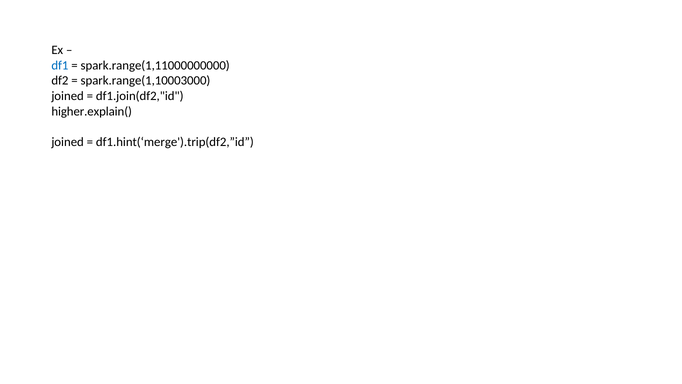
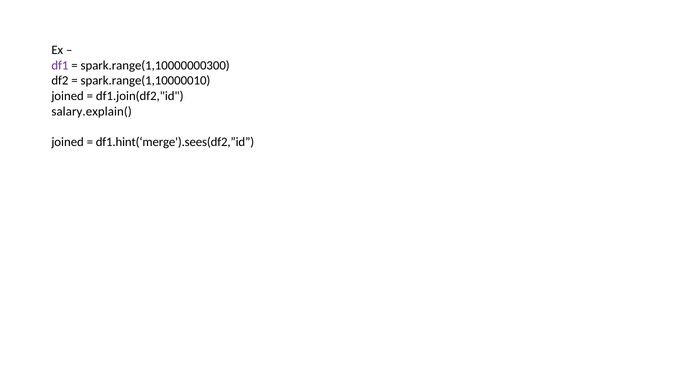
df1 colour: blue -> purple (60, 65)
spark.range(1,11000000000: spark.range(1,11000000000 -> spark.range(1,10000000300 (155, 65)
spark.range(1,10003000: spark.range(1,10003000 -> spark.range(1,10000010 (145, 81)
higher.explain(: higher.explain( -> salary.explain( (92, 111)
df1.hint(‘merge').trip(df2,”id: df1.hint(‘merge').trip(df2,”id -> df1.hint(‘merge').sees(df2,”id (175, 142)
